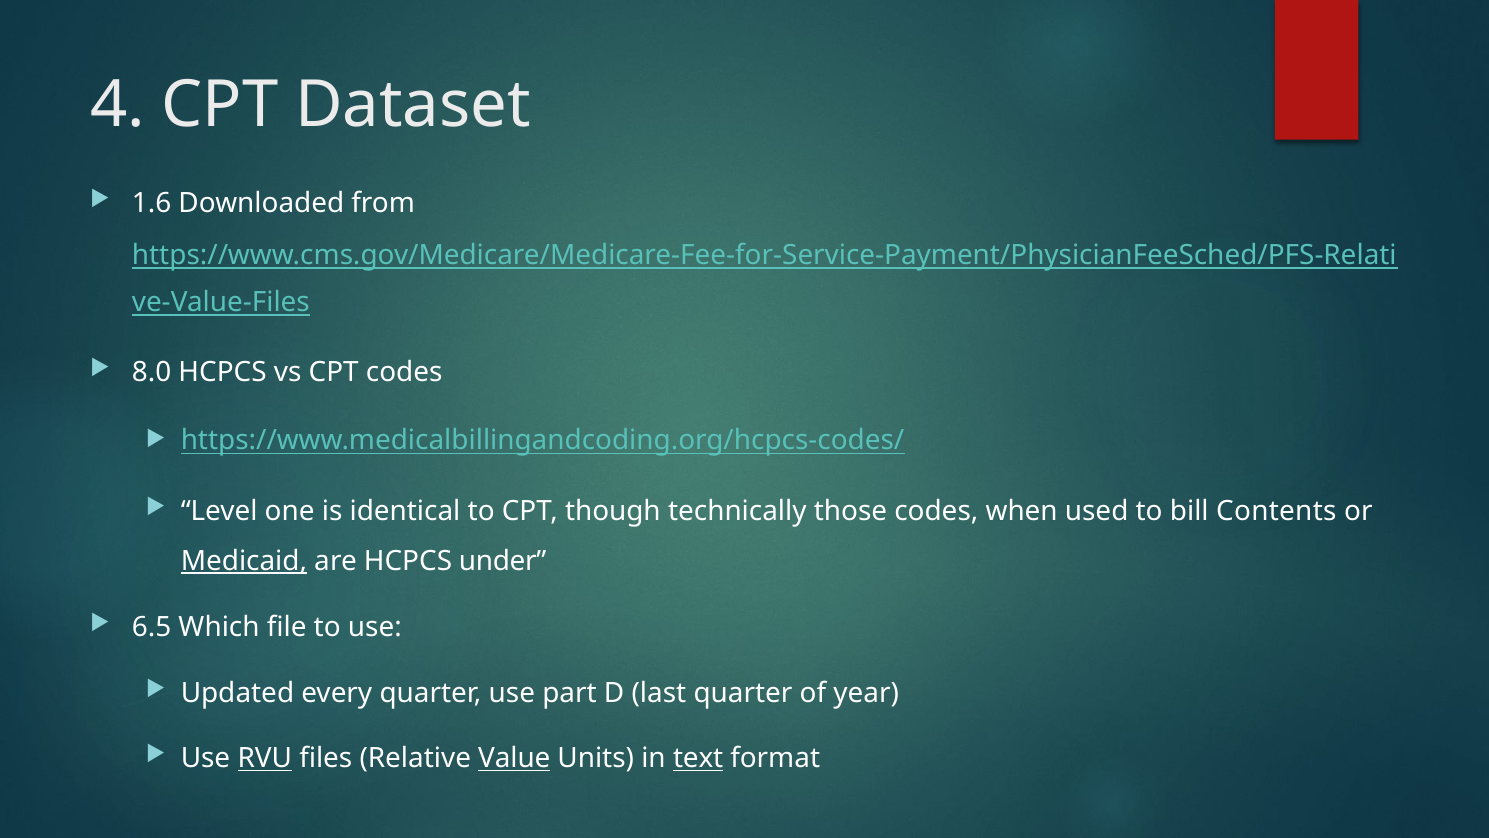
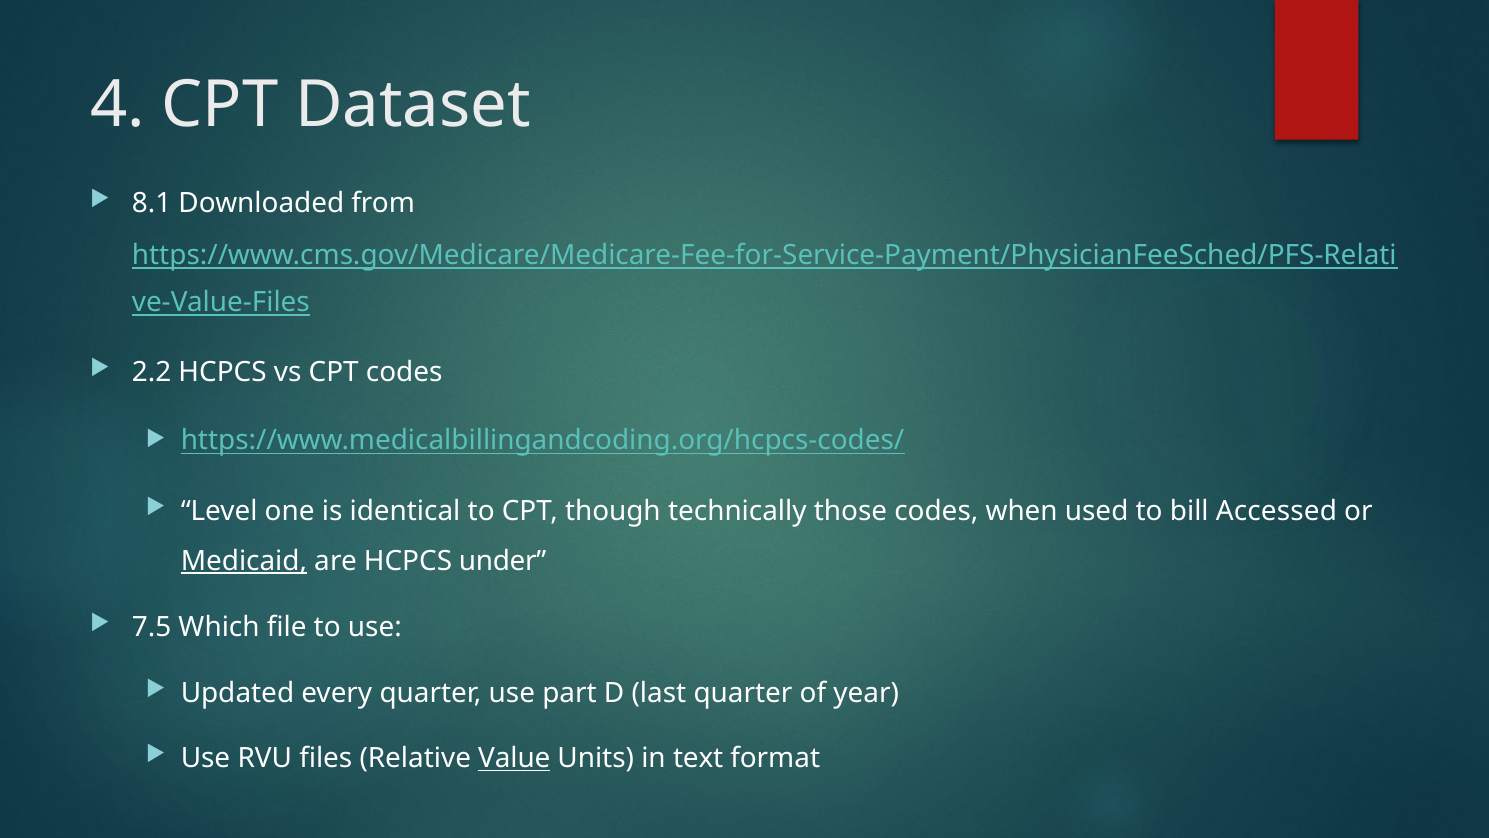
1.6: 1.6 -> 8.1 (152, 203)
8.0: 8.0 -> 2.2 (152, 372)
Contents: Contents -> Accessed (1276, 511)
6.5: 6.5 -> 7.5 (152, 627)
RVU underline: present -> none (265, 758)
text underline: present -> none (698, 758)
